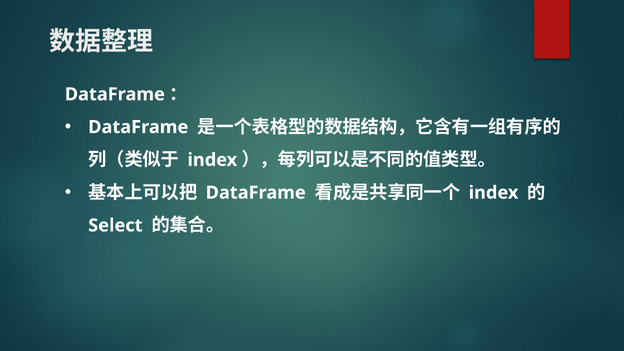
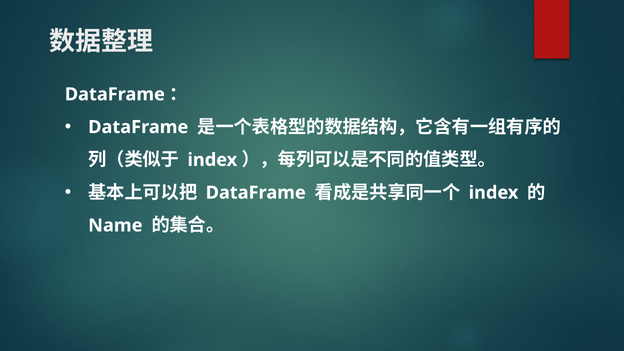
Select: Select -> Name (115, 225)
